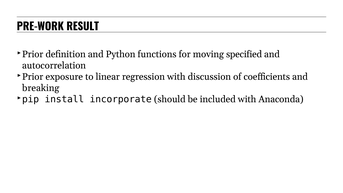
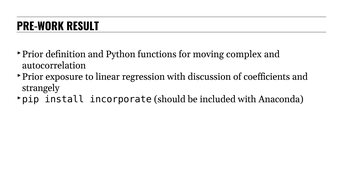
specified: specified -> complex (244, 54)
breaking: breaking -> strangely (41, 88)
